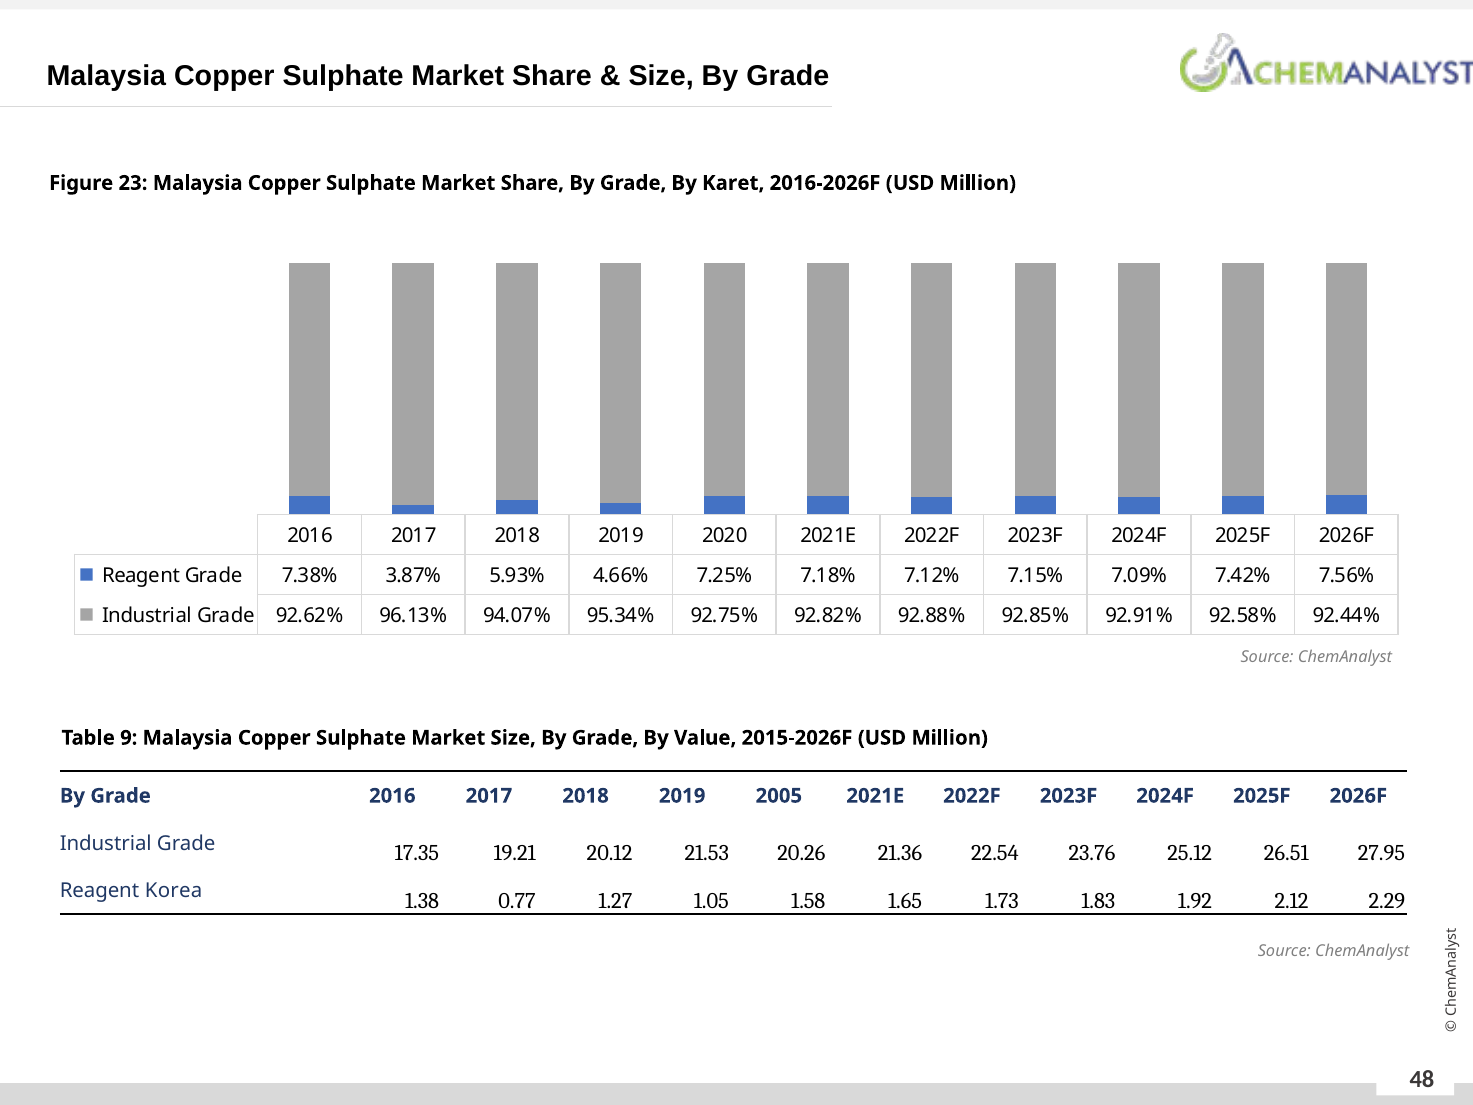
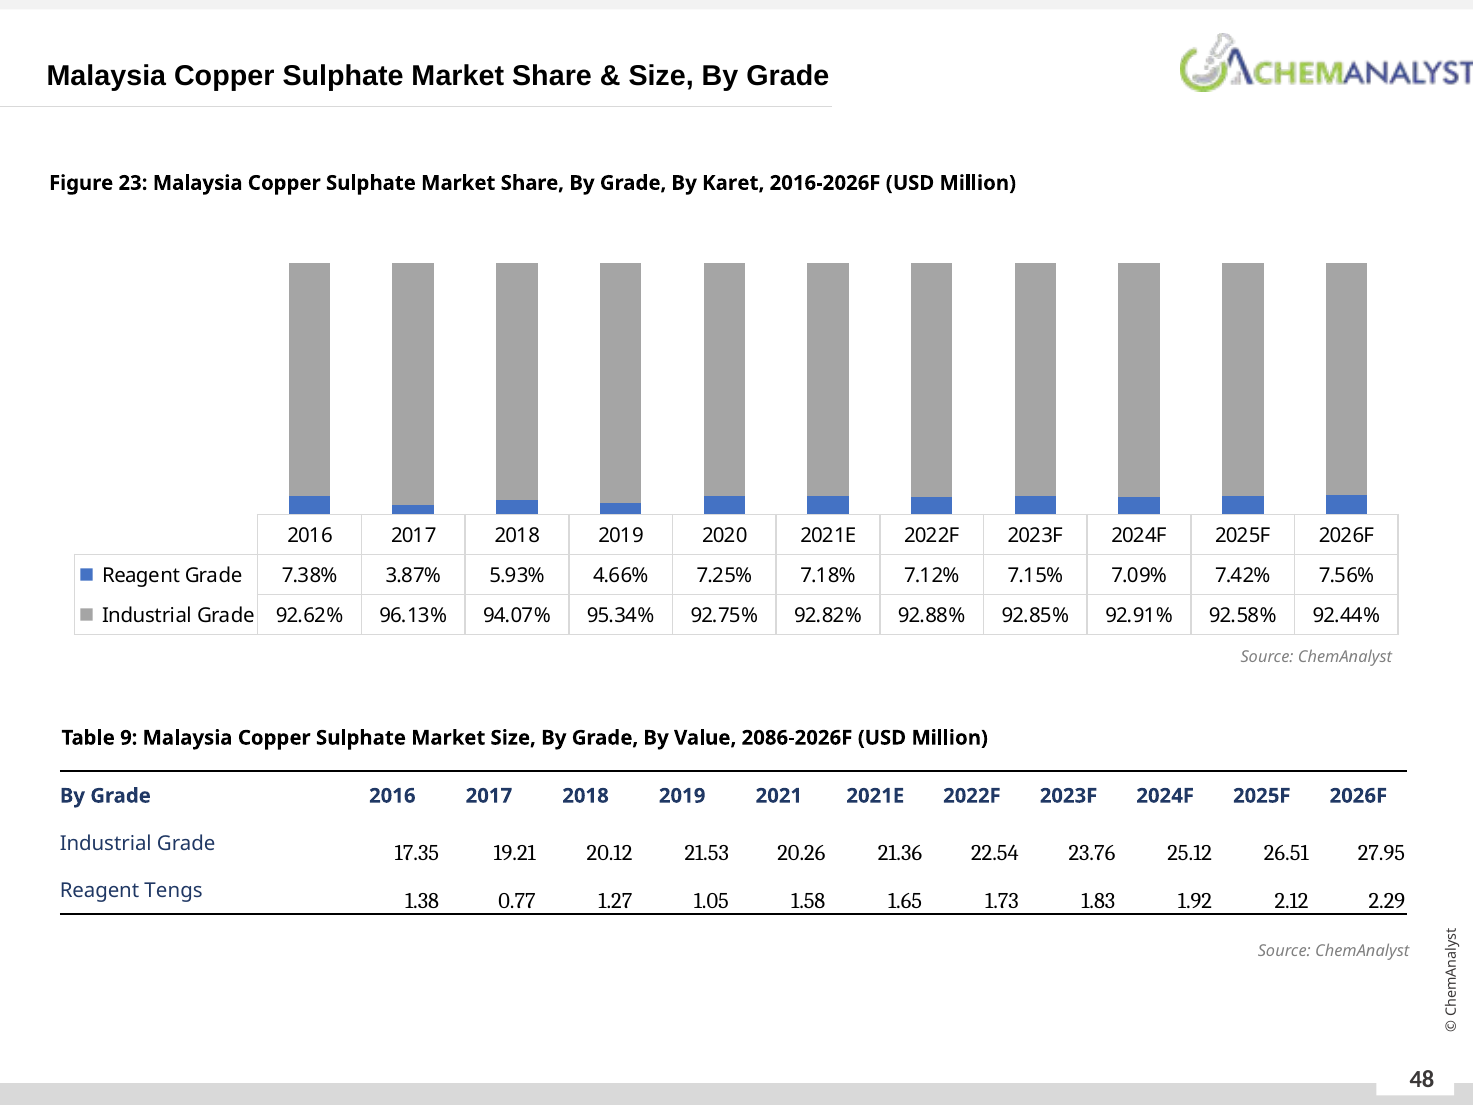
2015-2026F: 2015-2026F -> 2086-2026F (797, 738)
2005: 2005 -> 2021 (779, 796)
Korea: Korea -> Tengs (174, 891)
